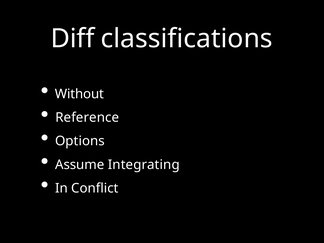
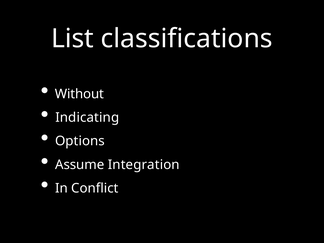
Diff: Diff -> List (73, 39)
Reference: Reference -> Indicating (87, 118)
Integrating: Integrating -> Integration (144, 165)
